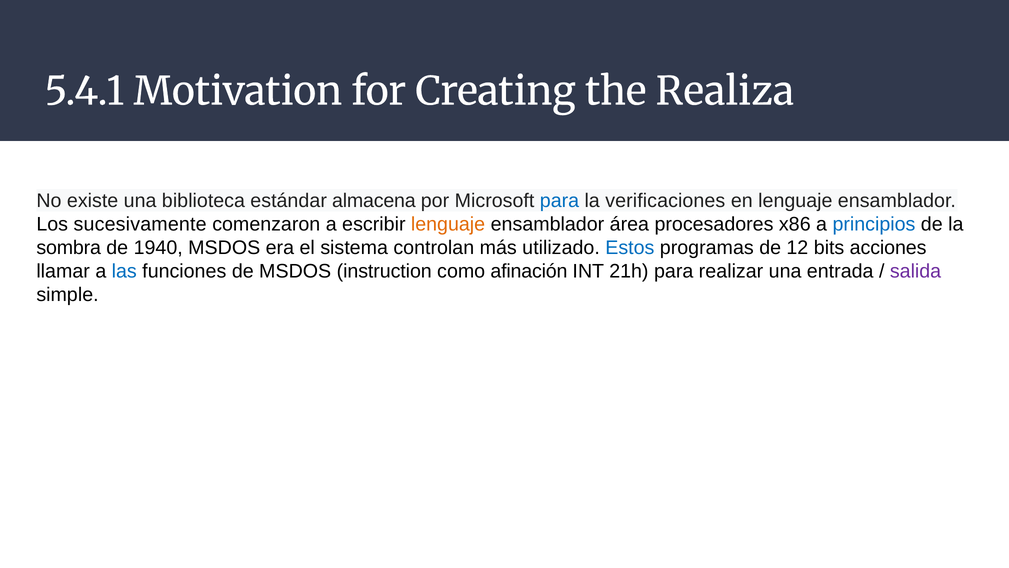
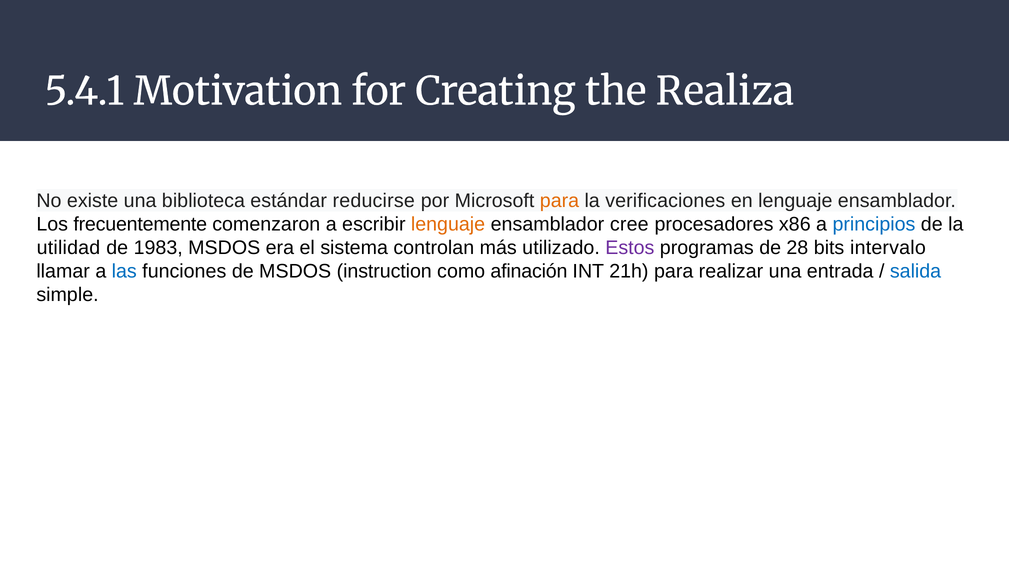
almacena: almacena -> reducirse (374, 200)
para colour: blue -> orange (559, 200)
sucesivamente: sucesivamente -> frecuentemente (140, 224)
área: área -> cree (629, 224)
sombra: sombra -> utilidad (68, 248)
1940: 1940 -> 1983 (158, 248)
Estos colour: blue -> purple (630, 248)
12: 12 -> 28 (797, 248)
acciones: acciones -> intervalo (888, 248)
salida colour: purple -> blue (916, 271)
